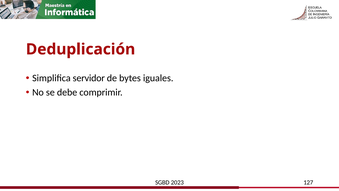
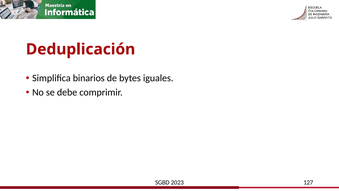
servidor: servidor -> binarios (89, 78)
